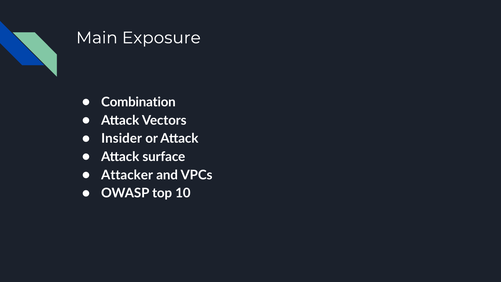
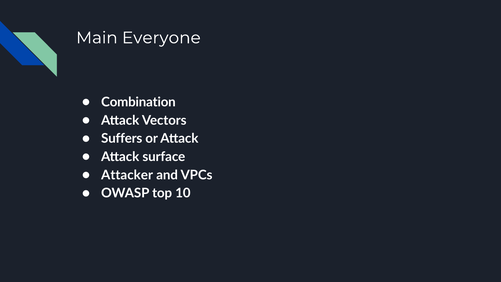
Exposure: Exposure -> Everyone (161, 38)
Insider: Insider -> Suffers (122, 139)
